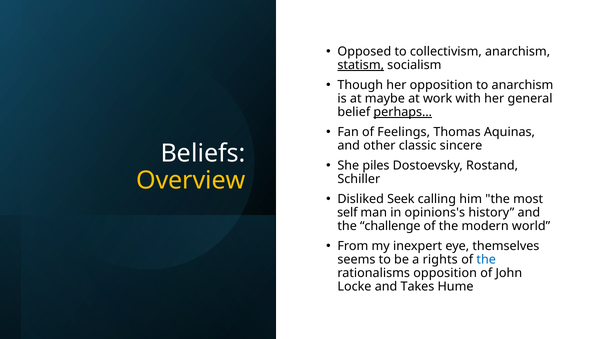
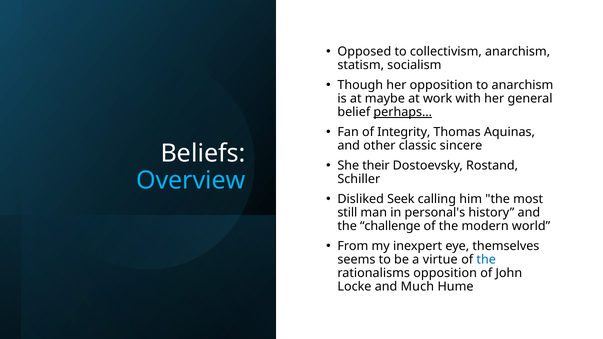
statism underline: present -> none (361, 65)
Feelings: Feelings -> Integrity (404, 132)
piles: piles -> their (376, 166)
Overview colour: yellow -> light blue (191, 181)
self: self -> still (347, 213)
opinions's: opinions's -> personal's (435, 213)
rights: rights -> virtue (440, 260)
Takes: Takes -> Much (417, 287)
